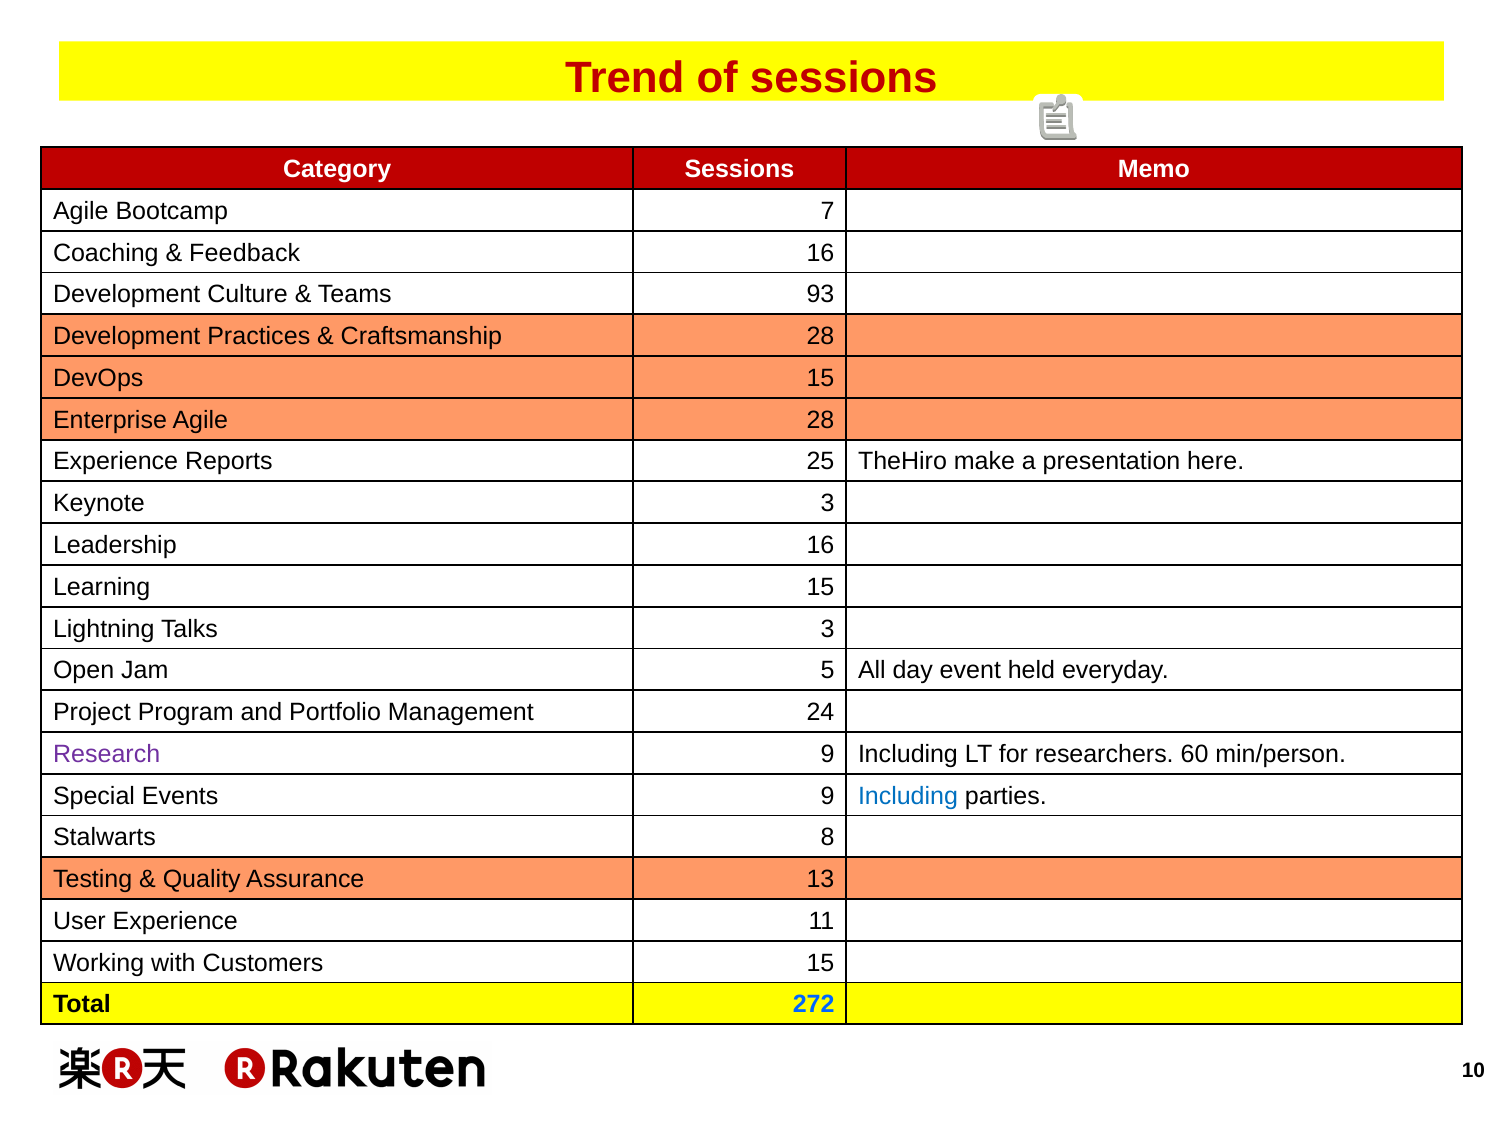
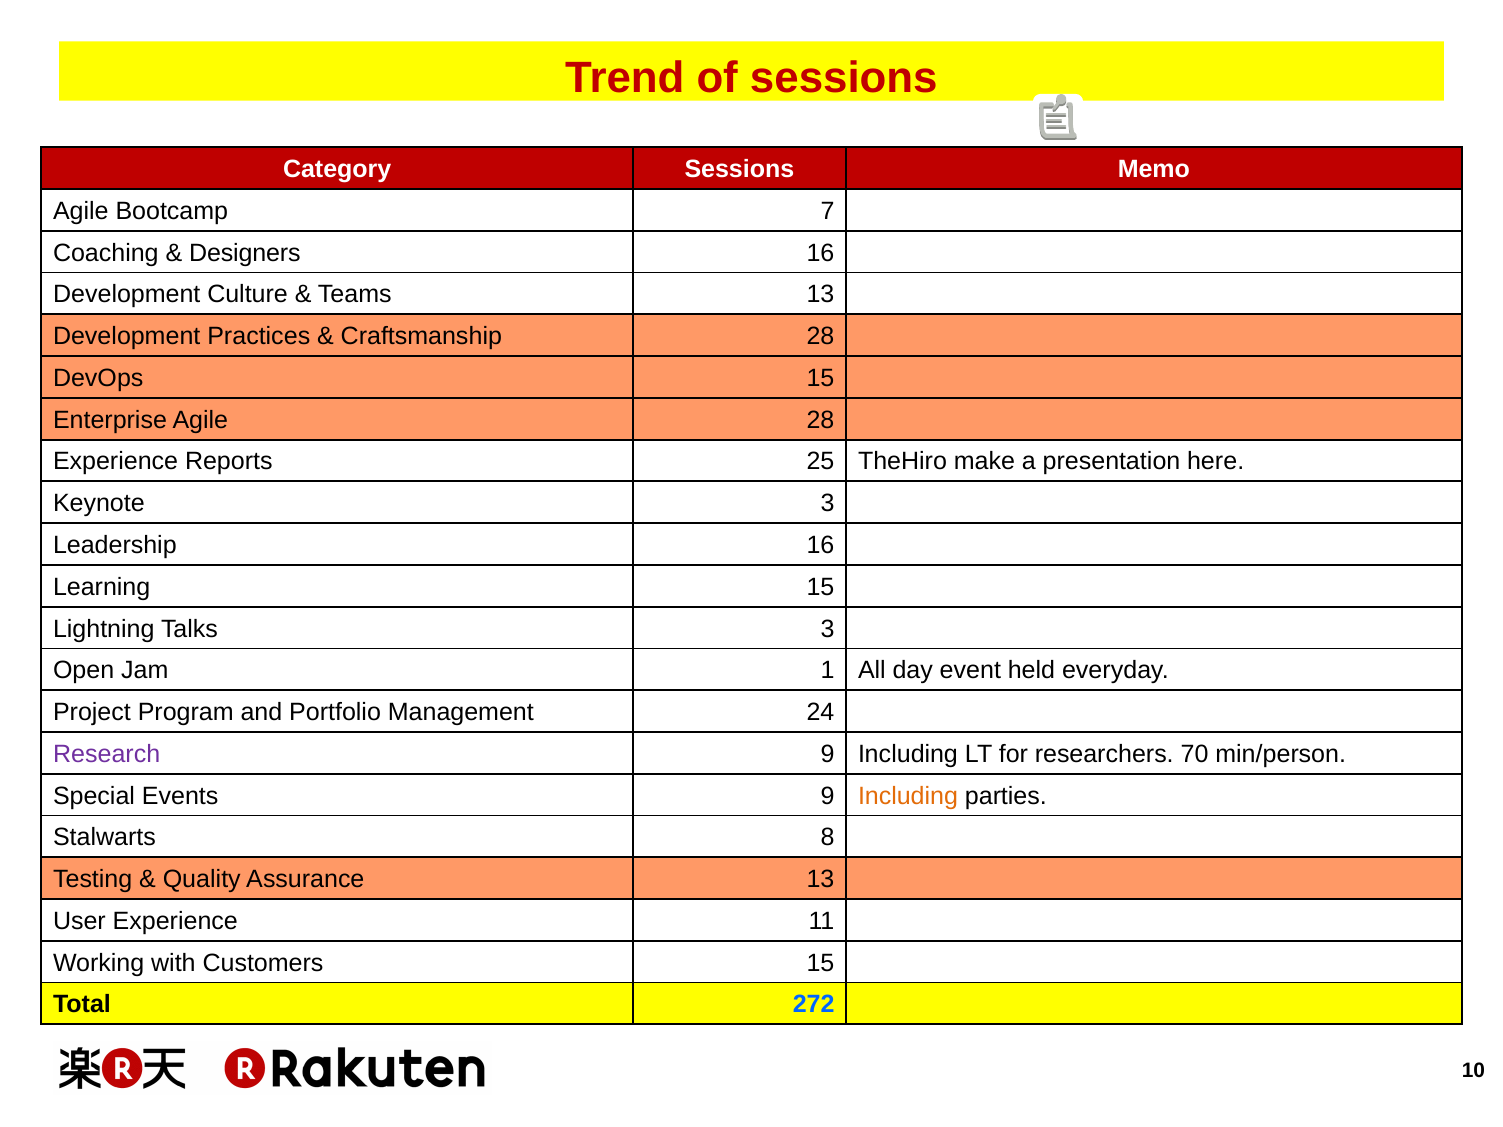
Feedback: Feedback -> Designers (245, 253)
Teams 93: 93 -> 13 (820, 295)
5: 5 -> 1 (828, 671)
60: 60 -> 70 (1195, 754)
Including colour: blue -> orange (908, 796)
